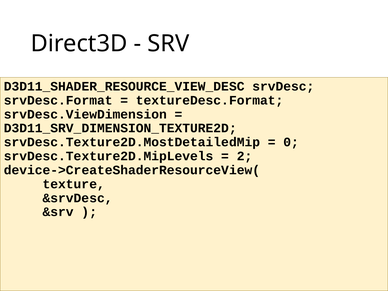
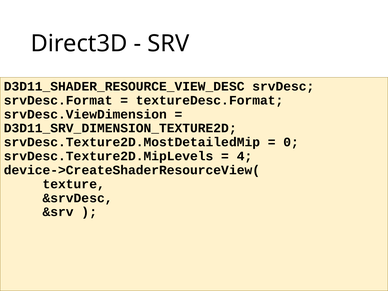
2: 2 -> 4 (245, 156)
